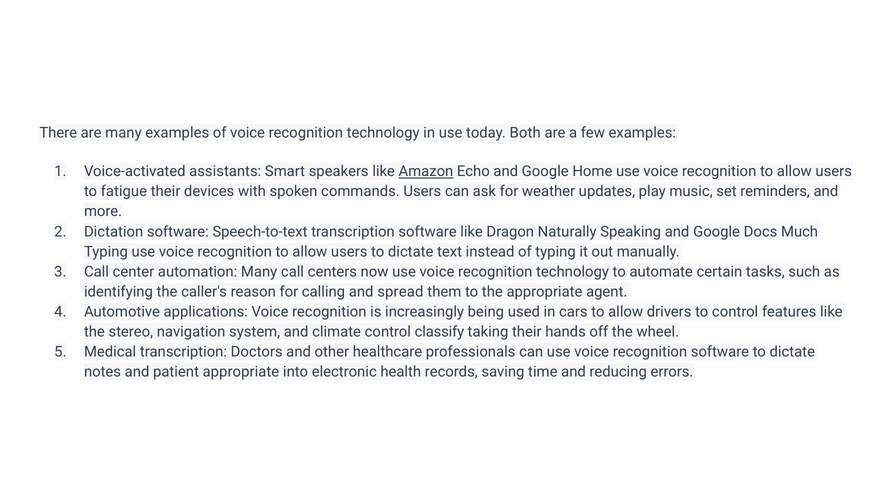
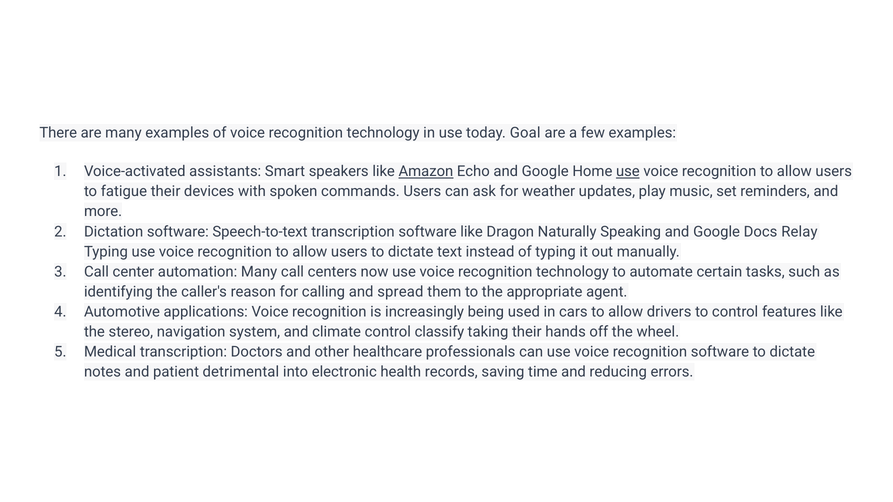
Both: Both -> Goal (525, 133)
use underline: none -> present (628, 172)
Much: Much -> Relay (799, 232)
patient appropriate: appropriate -> detrimental (241, 372)
